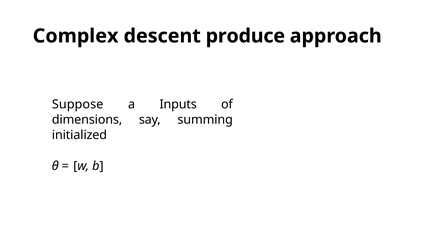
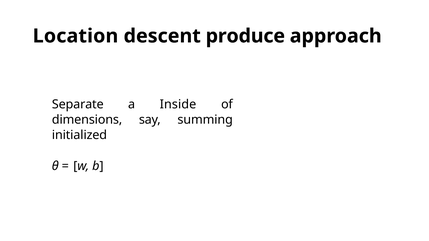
Complex: Complex -> Location (76, 36)
Suppose: Suppose -> Separate (78, 105)
Inputs: Inputs -> Inside (178, 105)
